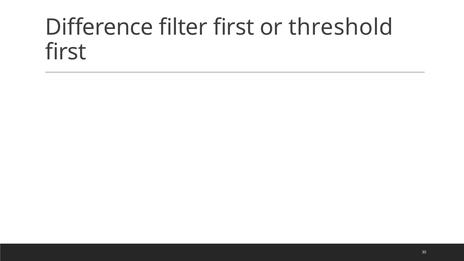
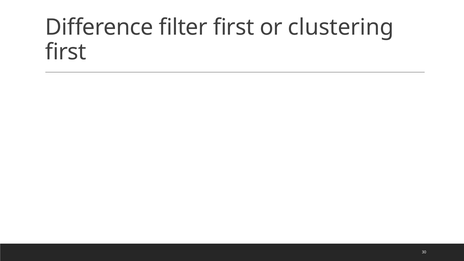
threshold: threshold -> clustering (341, 27)
